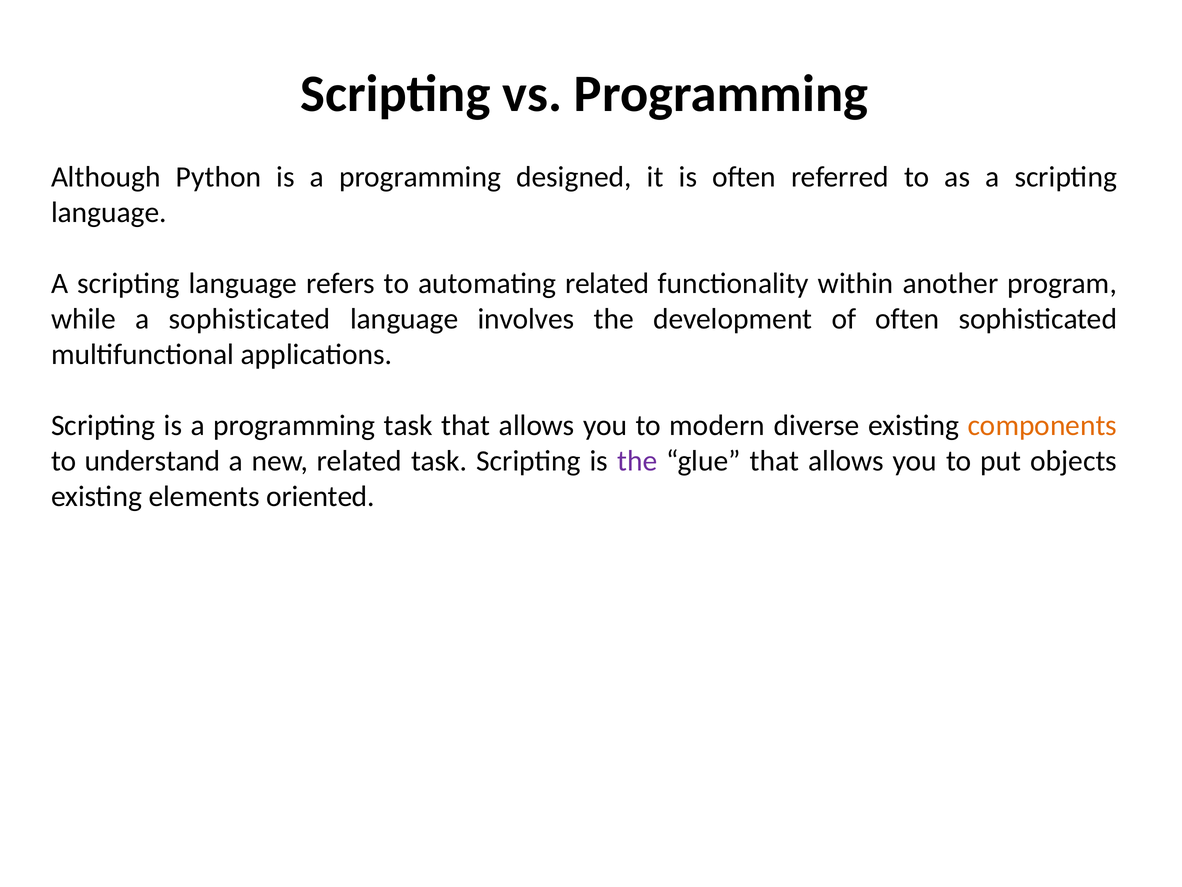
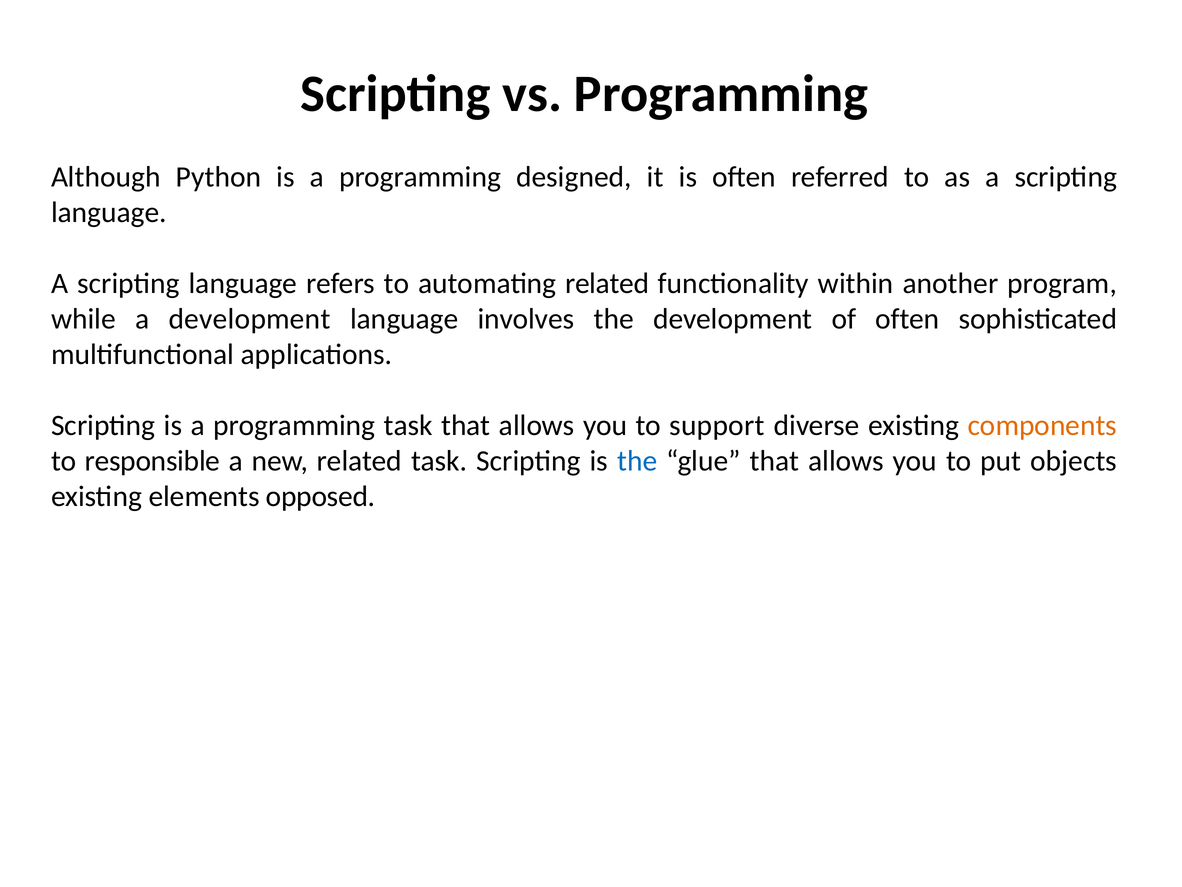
a sophisticated: sophisticated -> development (250, 319)
modern: modern -> support (717, 425)
understand: understand -> responsible (152, 461)
the colour: purple -> blue (637, 461)
oriented: oriented -> opposed (321, 496)
